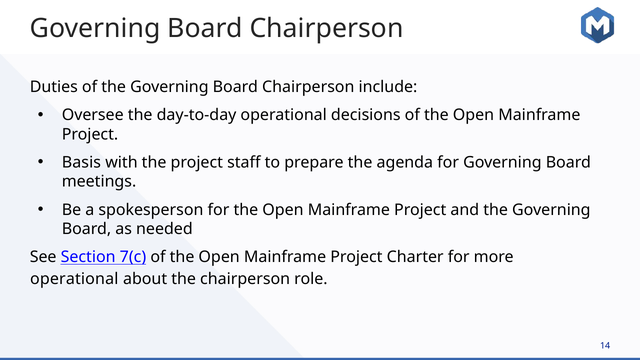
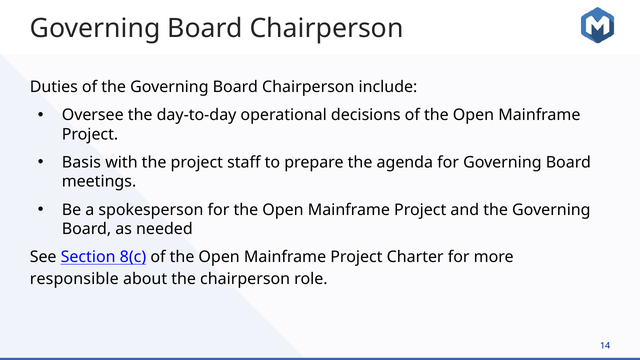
7(c: 7(c -> 8(c (133, 257)
operational: operational -> responsible (74, 279)
